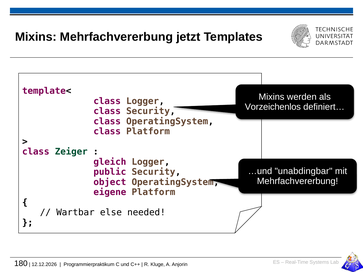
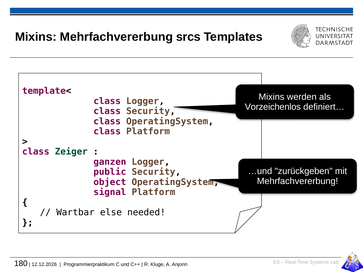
jetzt: jetzt -> srcs (188, 37)
gleich: gleich -> ganzen (110, 162)
unabdingbar: unabdingbar -> zurückgeben (304, 171)
eigene: eigene -> signal (110, 192)
